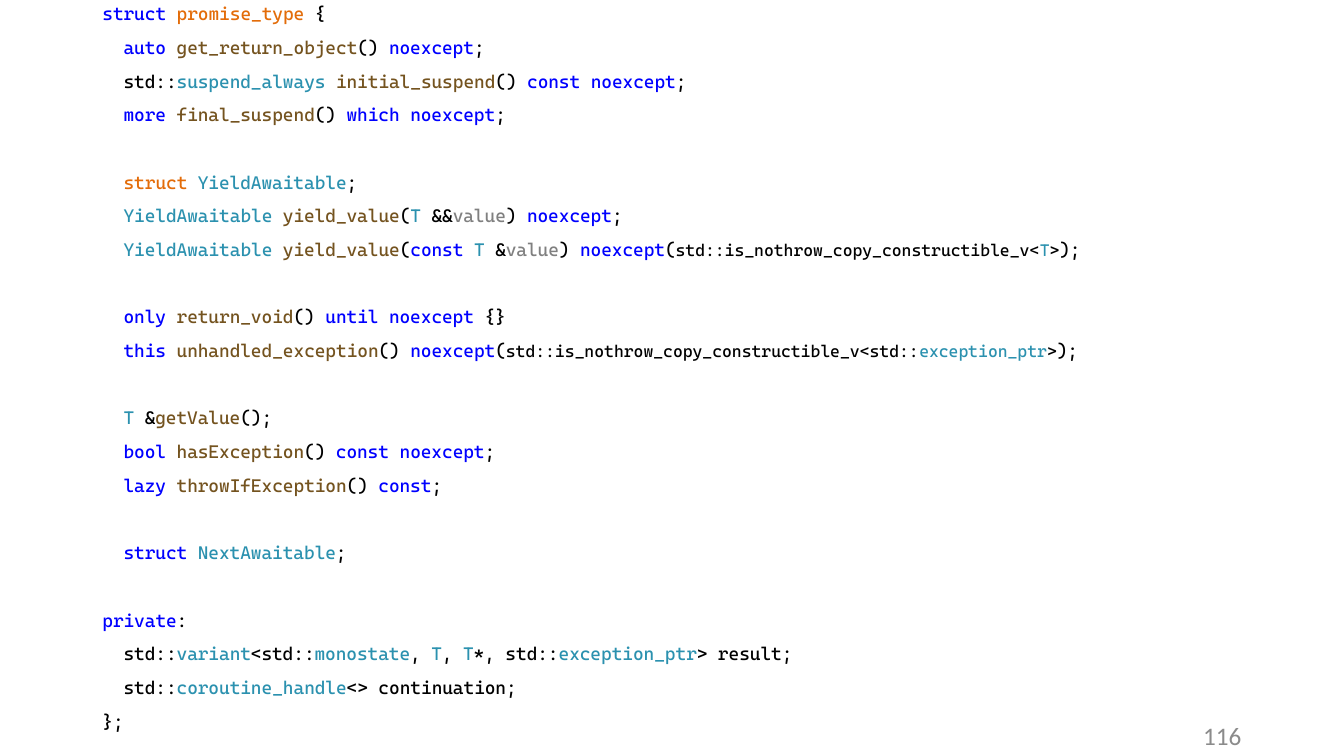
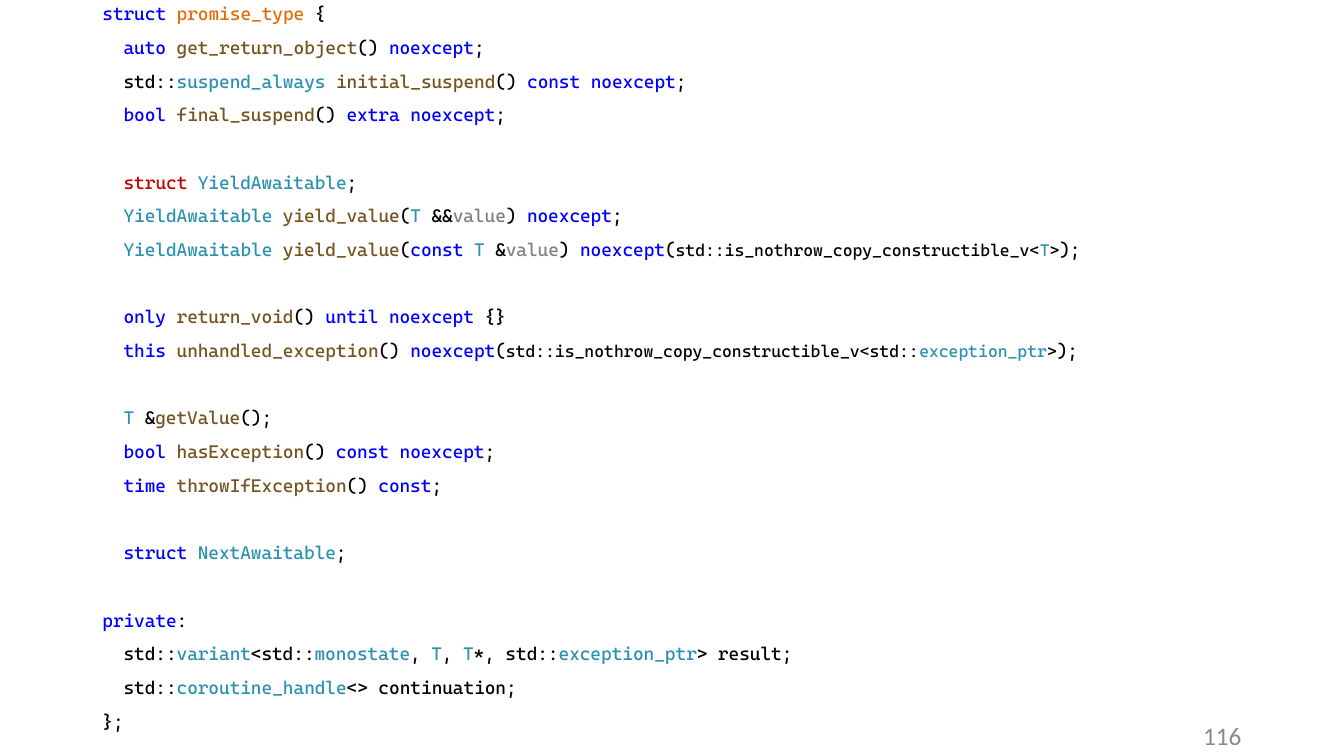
more: more -> bool (145, 116)
which: which -> extra (373, 116)
struct colour: orange -> red (156, 183)
lazy: lazy -> time (145, 486)
